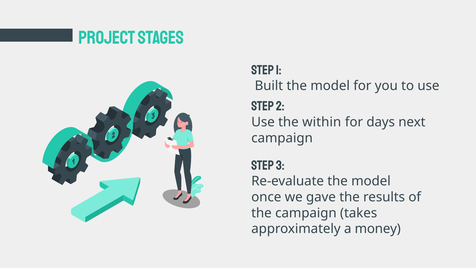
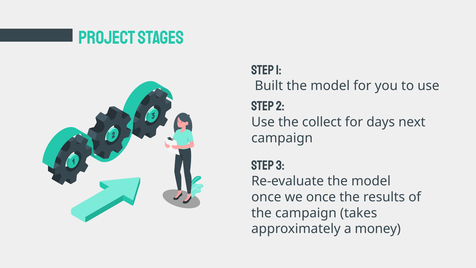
within: within -> collect (322, 122)
we gave: gave -> once (321, 197)
